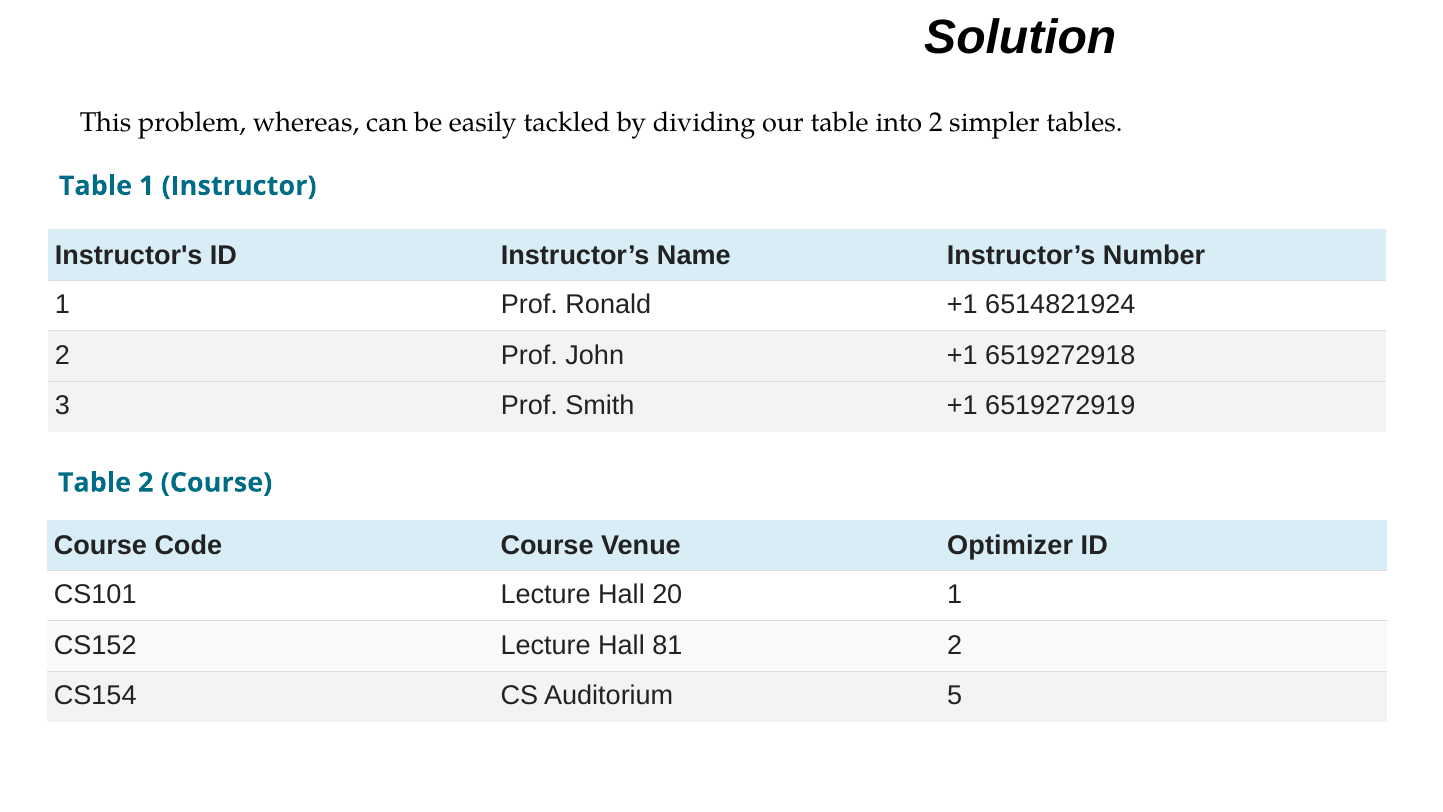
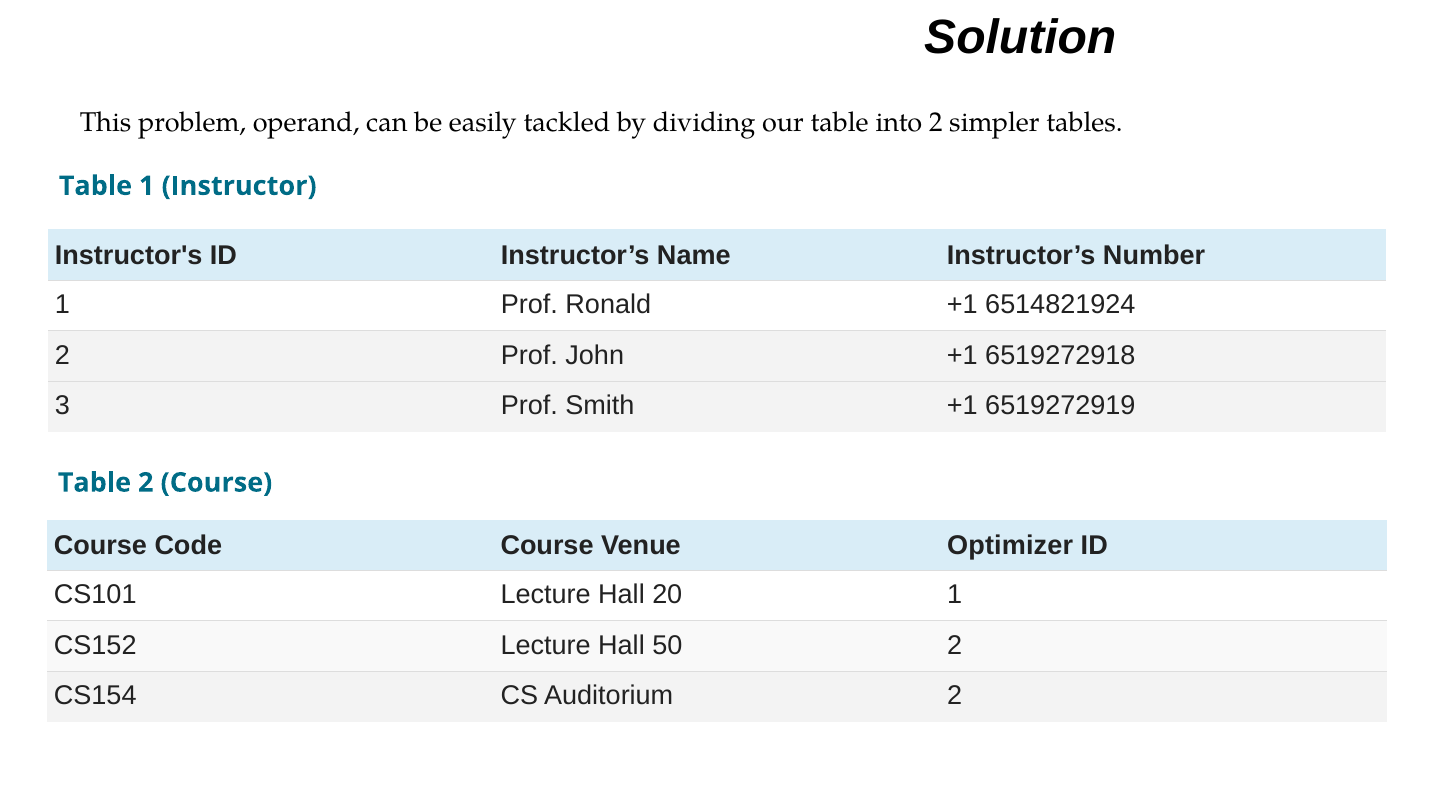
whereas: whereas -> operand (306, 123)
81: 81 -> 50 (667, 645)
Auditorium 5: 5 -> 2 (955, 696)
